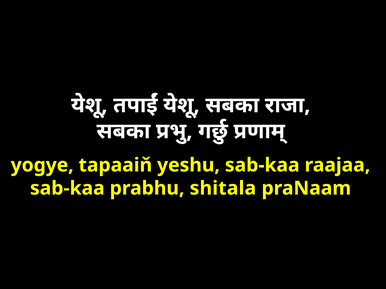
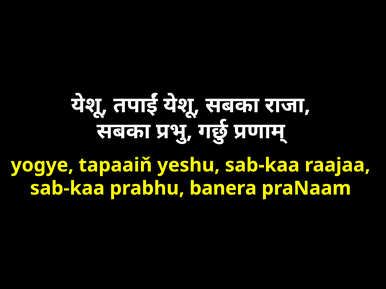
shitala: shitala -> banera (223, 189)
